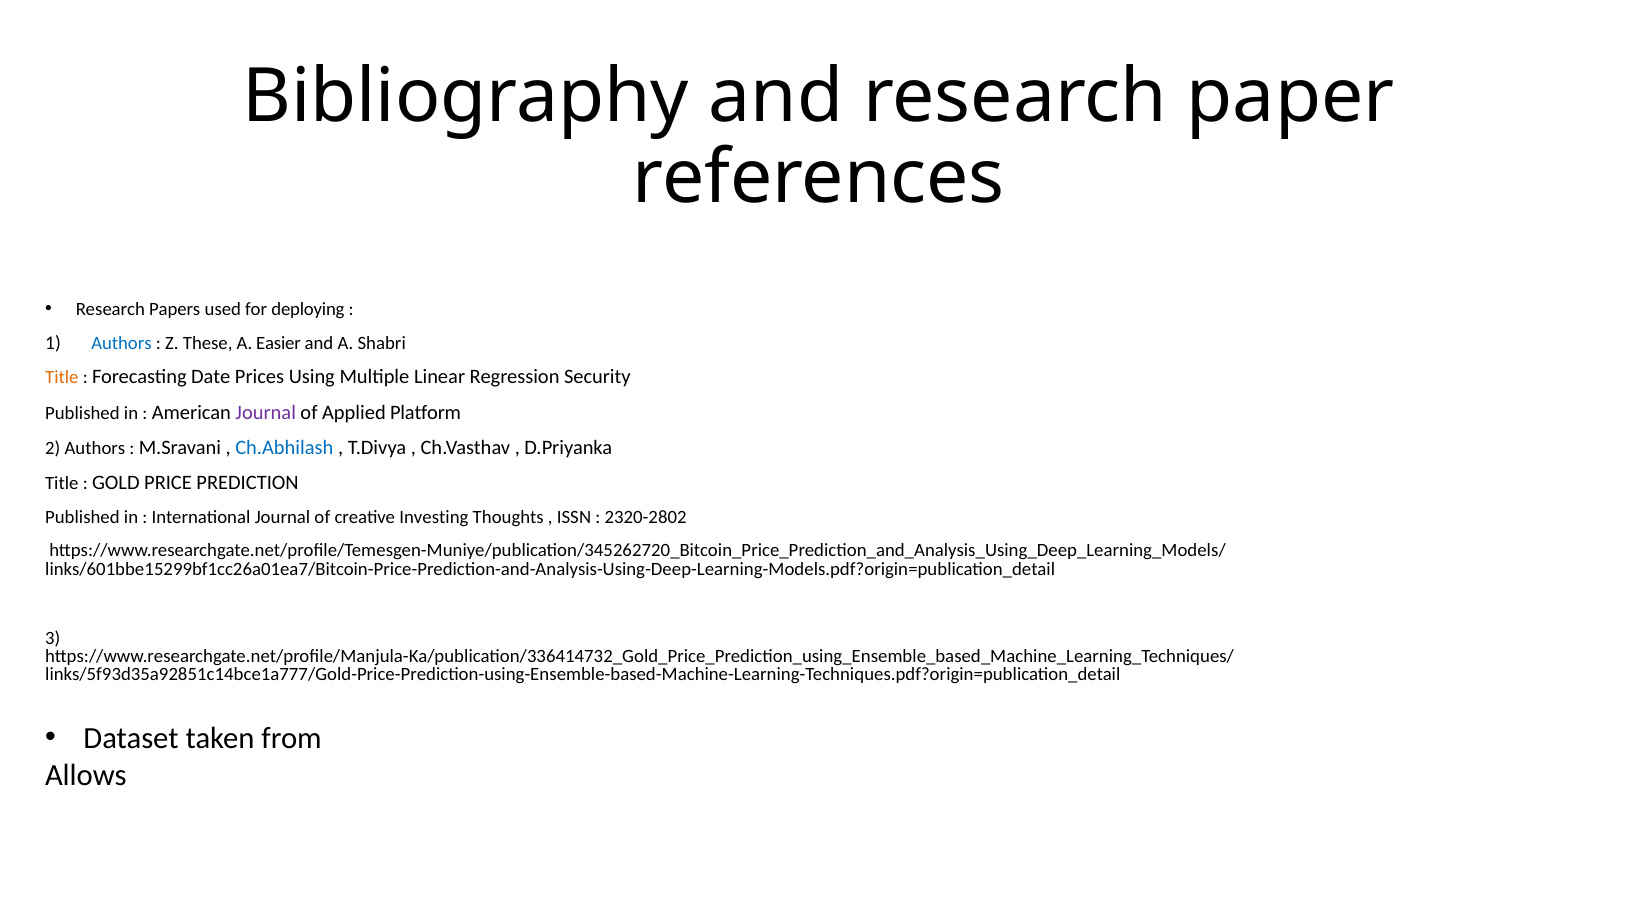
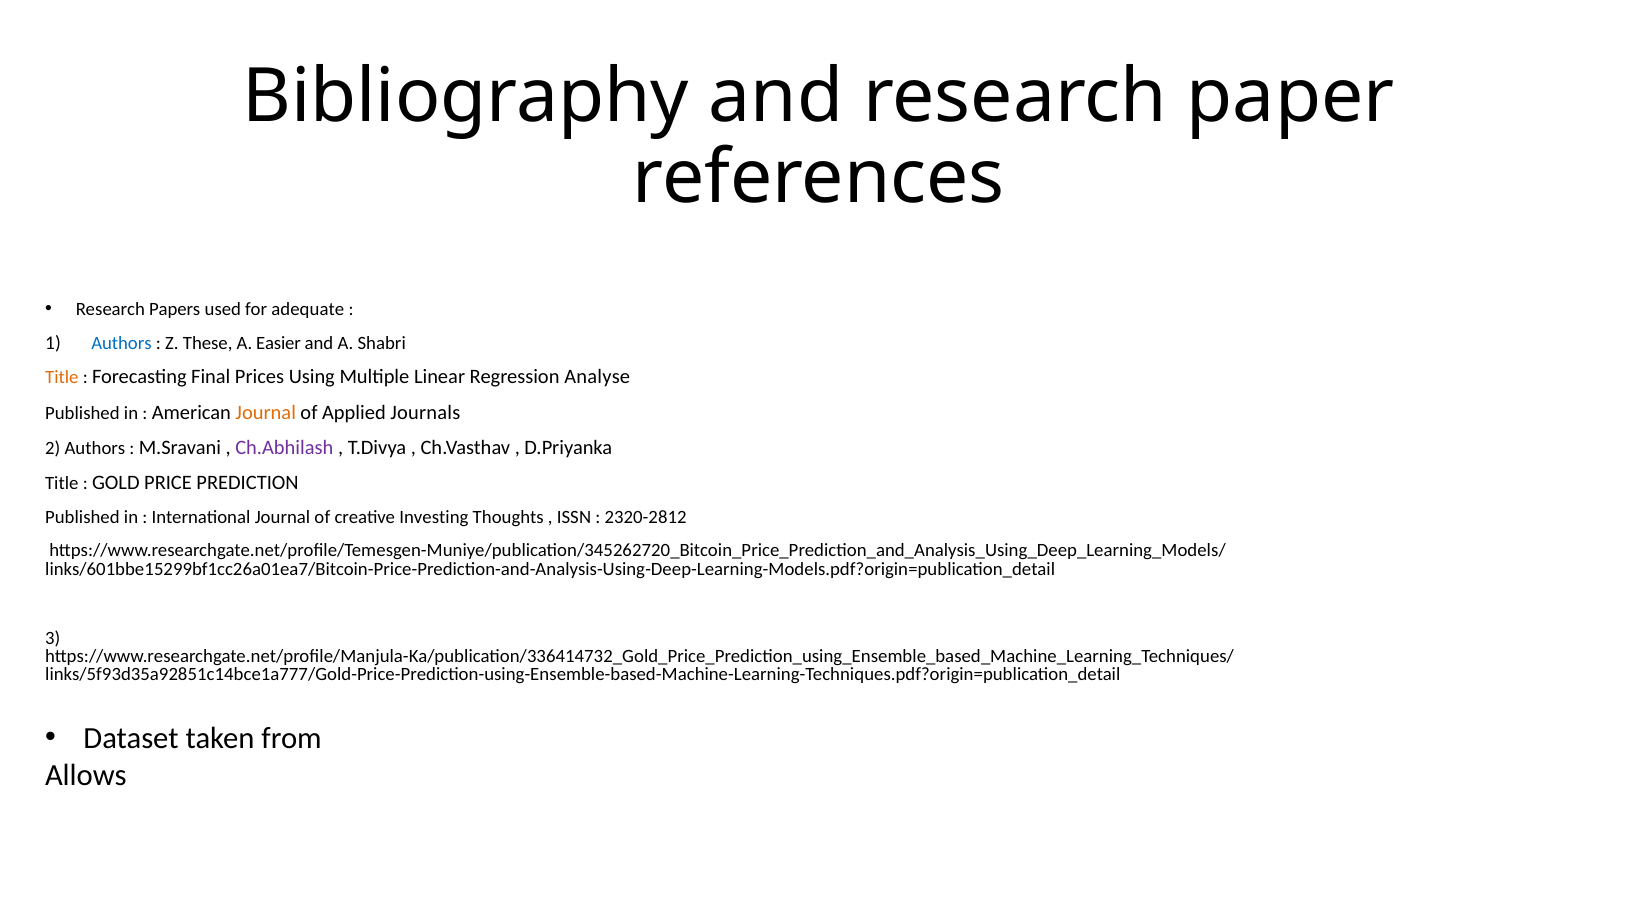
deploying: deploying -> adequate (308, 309)
Date: Date -> Final (211, 377)
Security: Security -> Analyse (597, 377)
Journal colour: purple -> orange (266, 412)
Platform: Platform -> Journals (425, 412)
Ch.Abhilash colour: blue -> purple (284, 448)
2320-2802: 2320-2802 -> 2320-2812 (646, 517)
